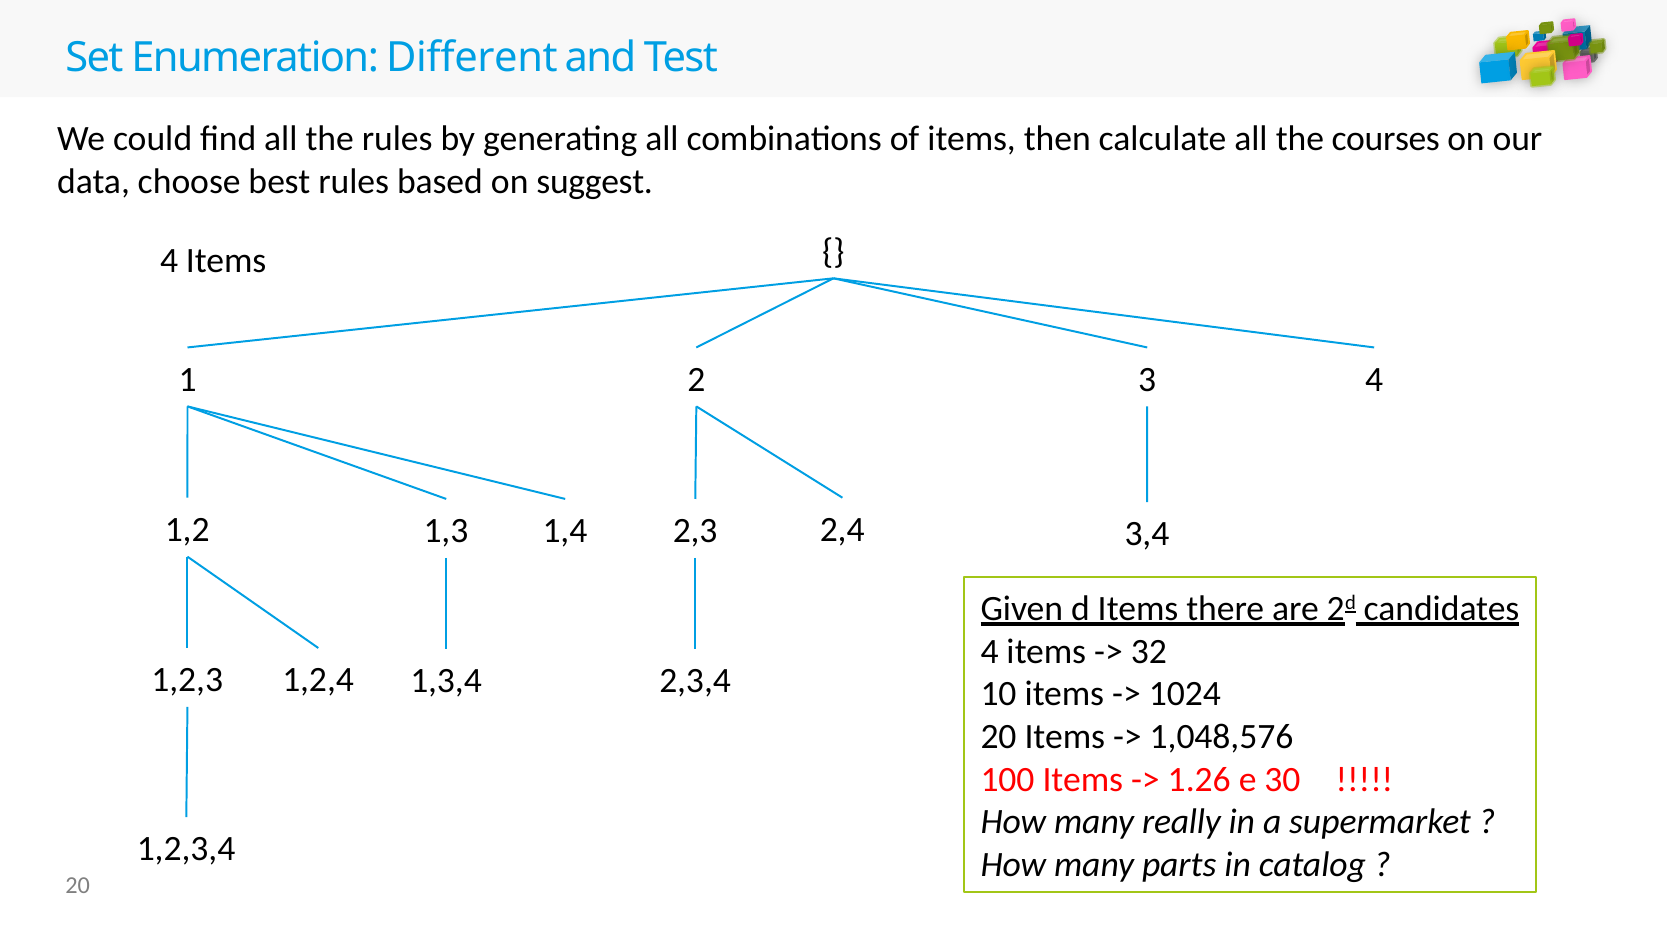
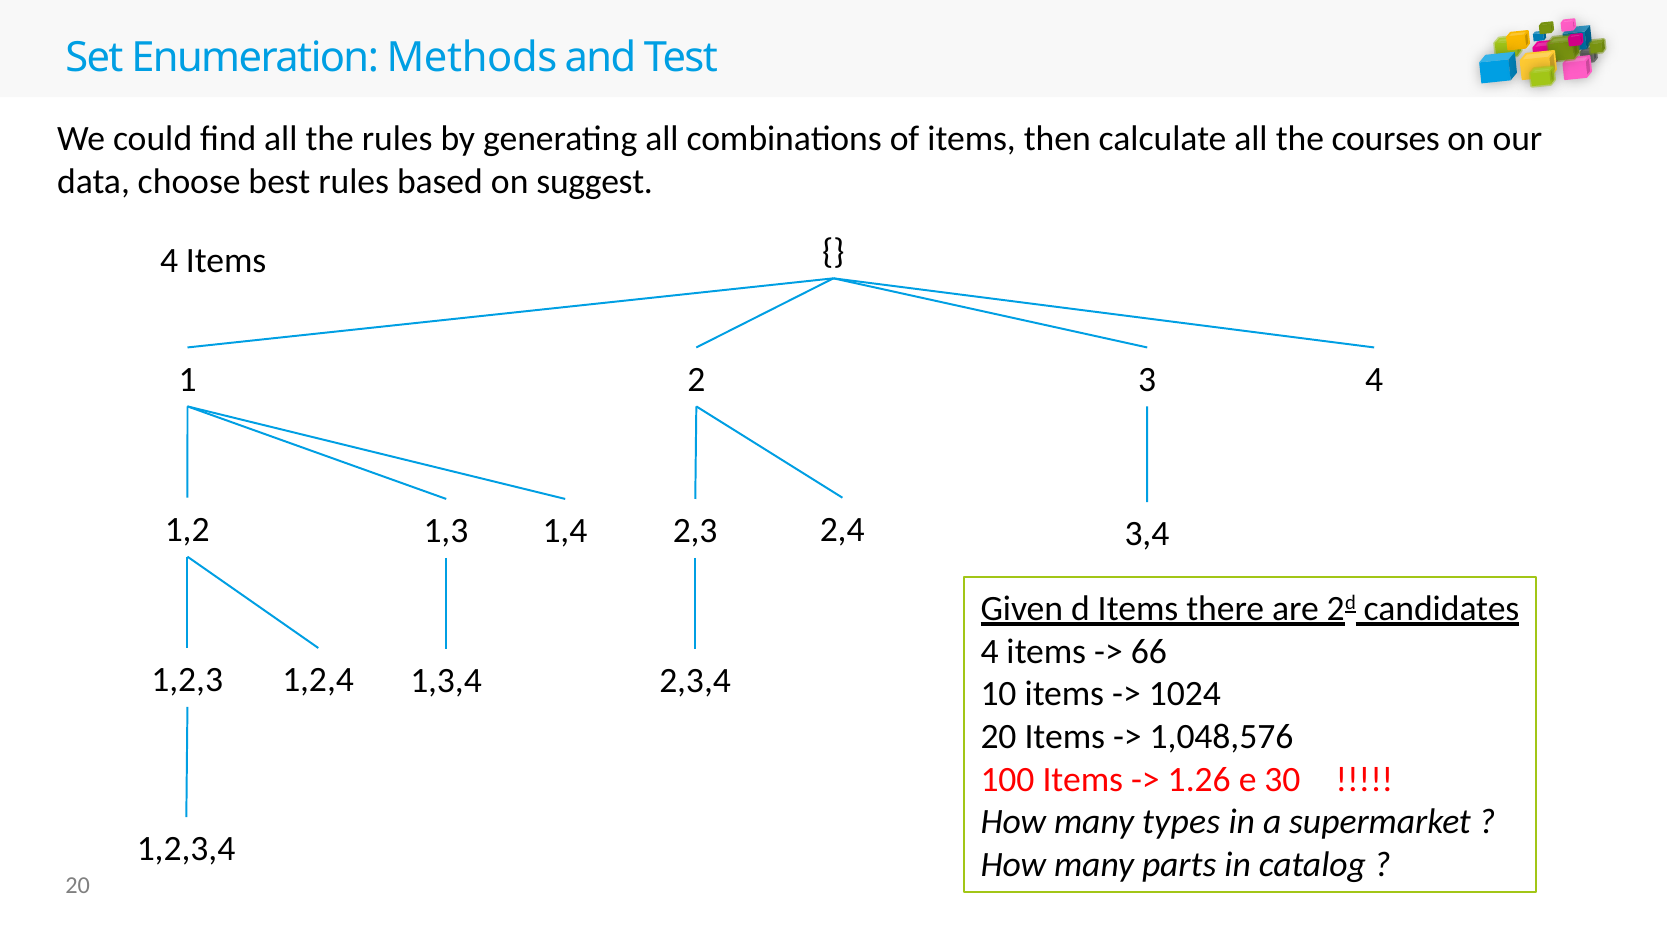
Different: Different -> Methods (472, 57)
32: 32 -> 66 (1149, 652)
really: really -> types (1181, 823)
